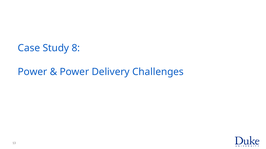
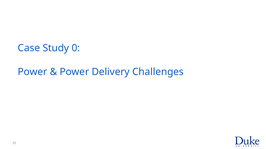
8: 8 -> 0 (76, 48)
